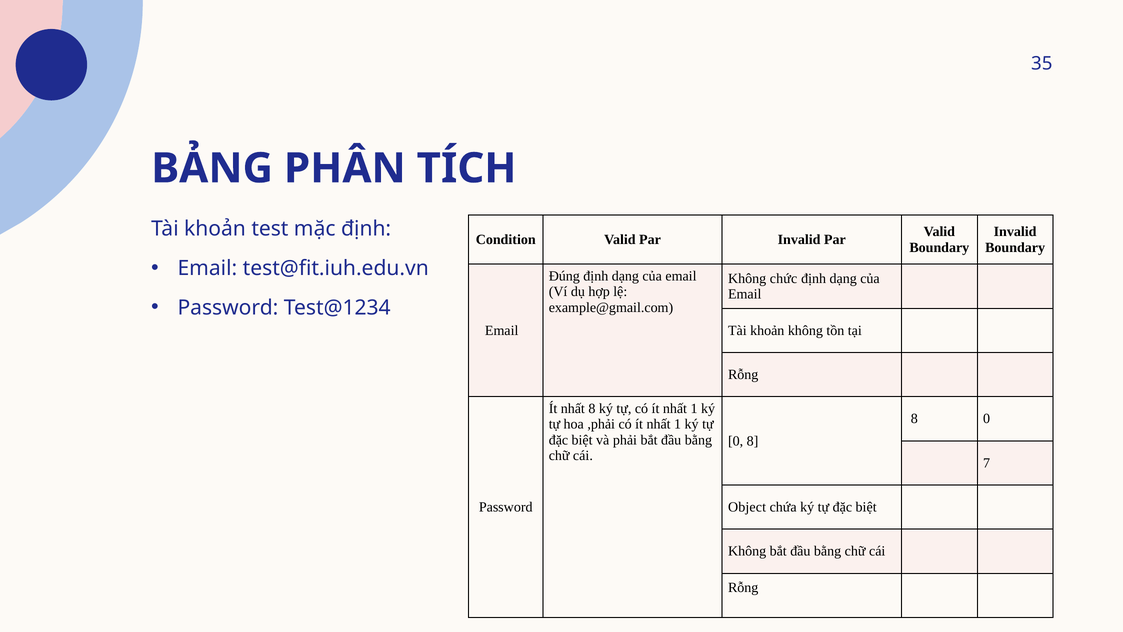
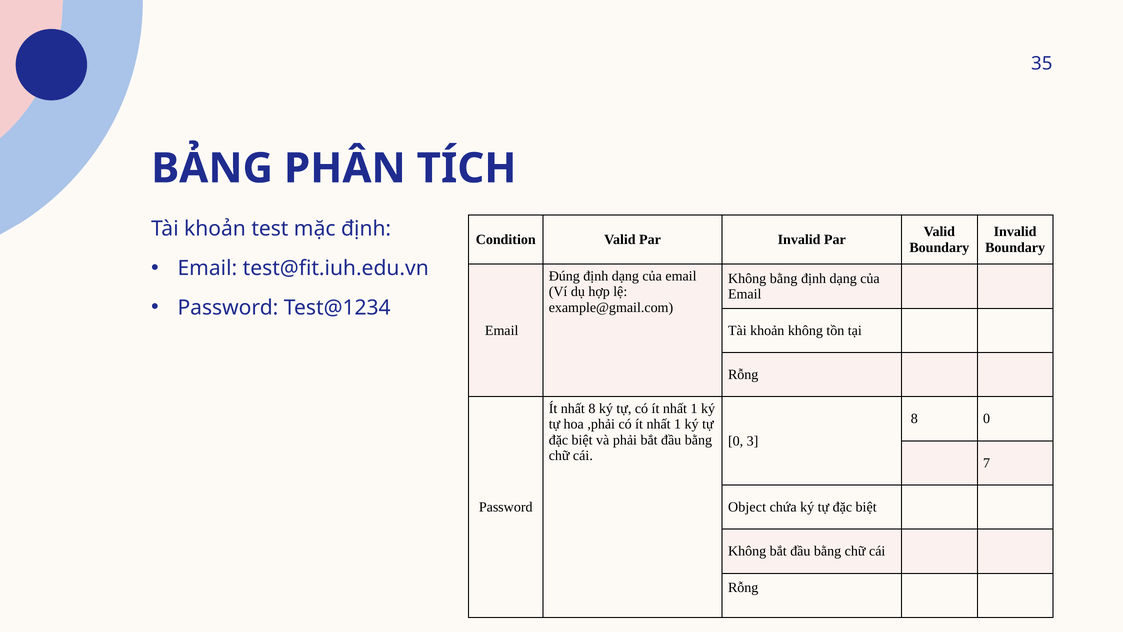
Không chức: chức -> bằng (784, 278)
0 8: 8 -> 3 (753, 441)
